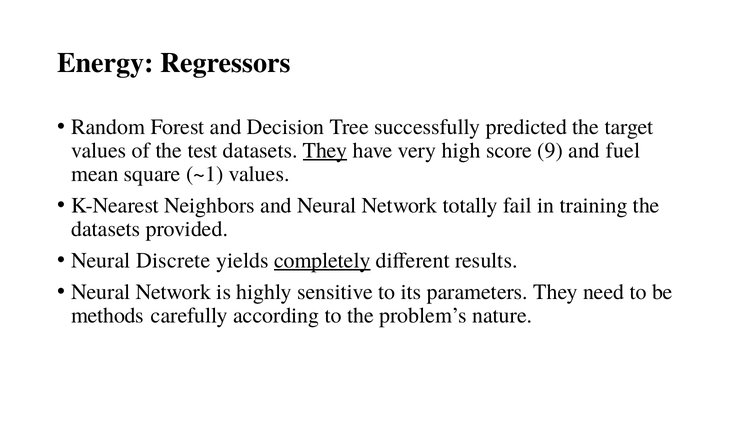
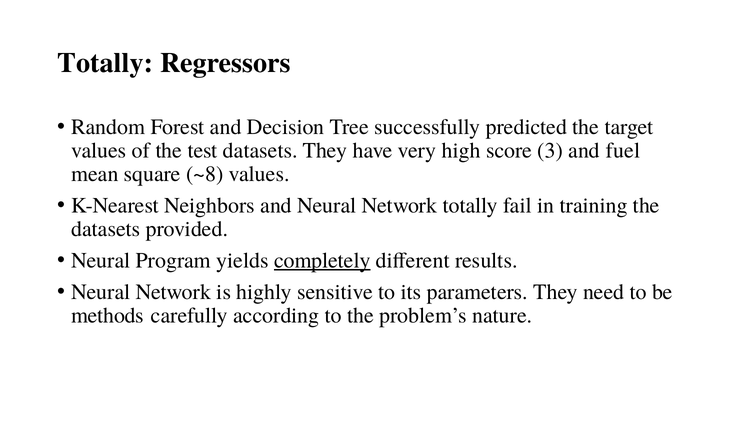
Energy: Energy -> Totally (105, 63)
They underline: present -> none (325, 150)
9: 9 -> 3 (550, 150)
~1: ~1 -> ~8 (205, 174)
Discrete: Discrete -> Program (173, 260)
